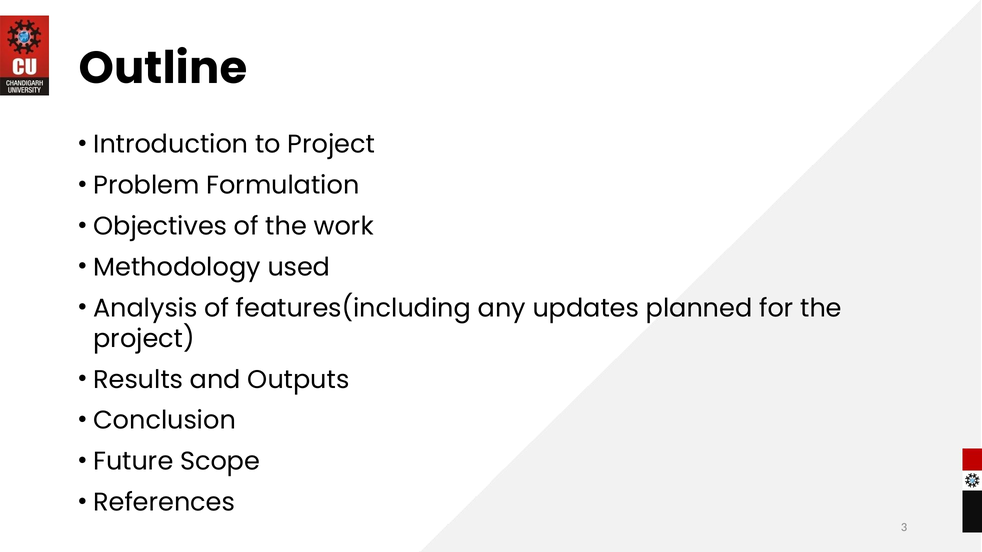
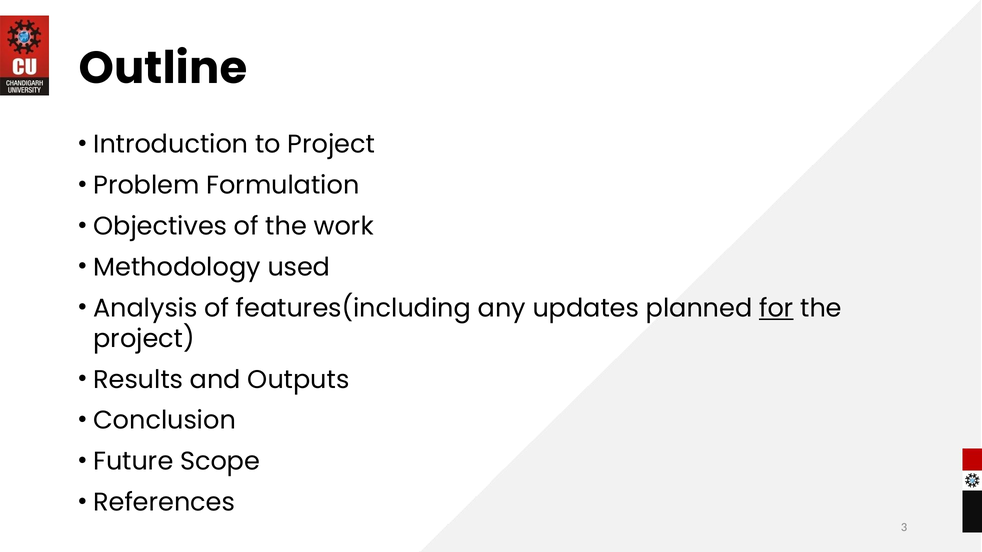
for underline: none -> present (776, 308)
